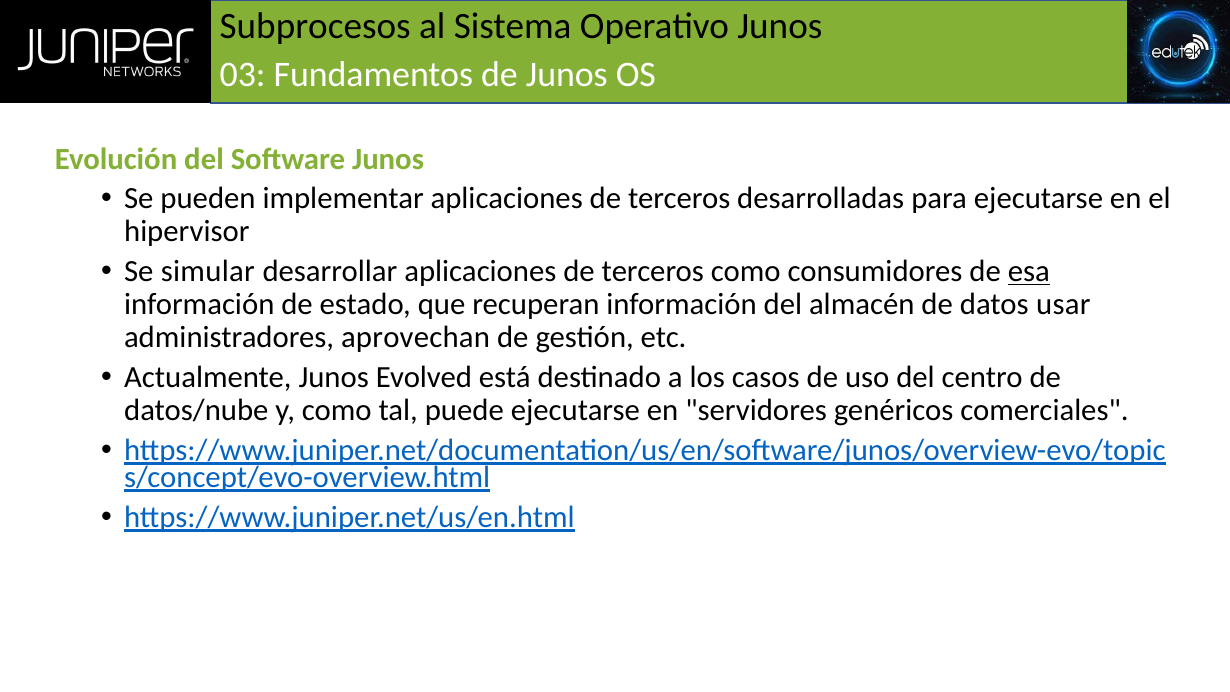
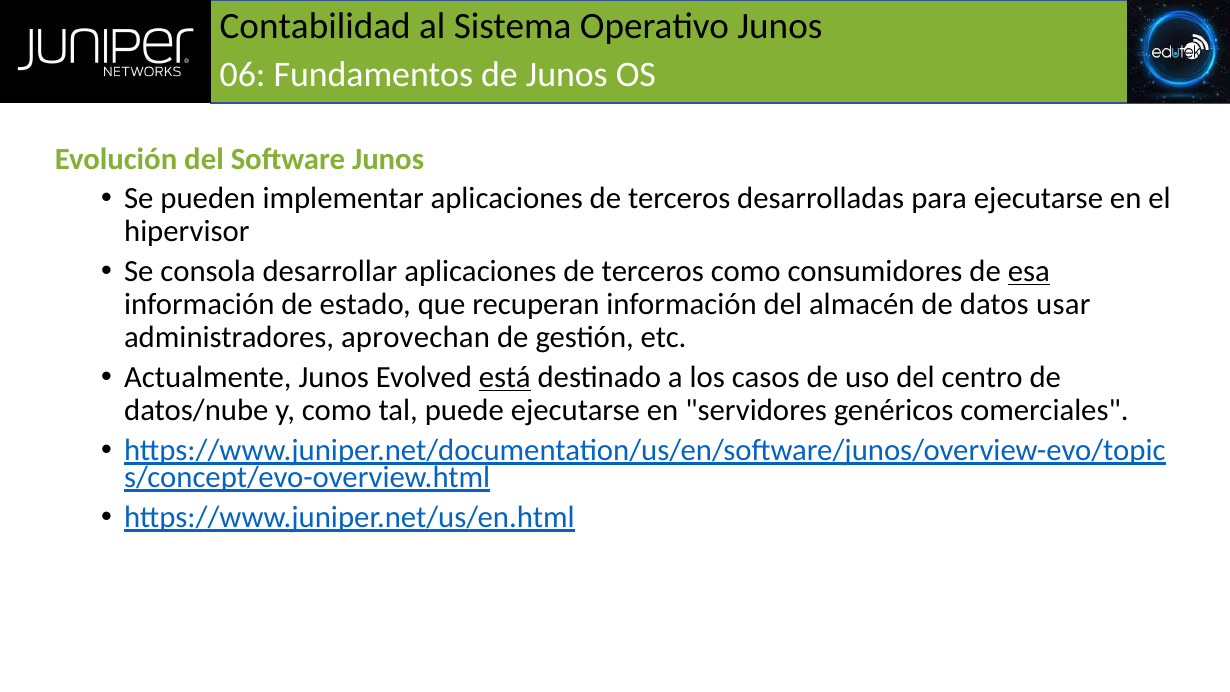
Subprocesos: Subprocesos -> Contabilidad (315, 27)
03: 03 -> 06 (243, 75)
simular: simular -> consola (208, 271)
está underline: none -> present (505, 377)
